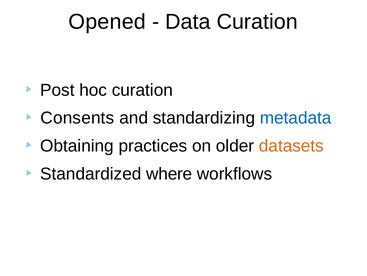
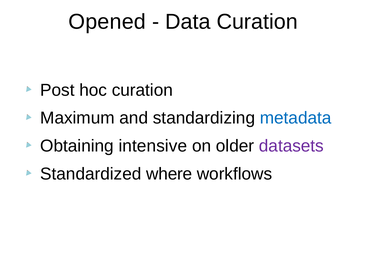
Consents: Consents -> Maximum (77, 118)
practices: practices -> intensive (153, 146)
datasets colour: orange -> purple (291, 146)
